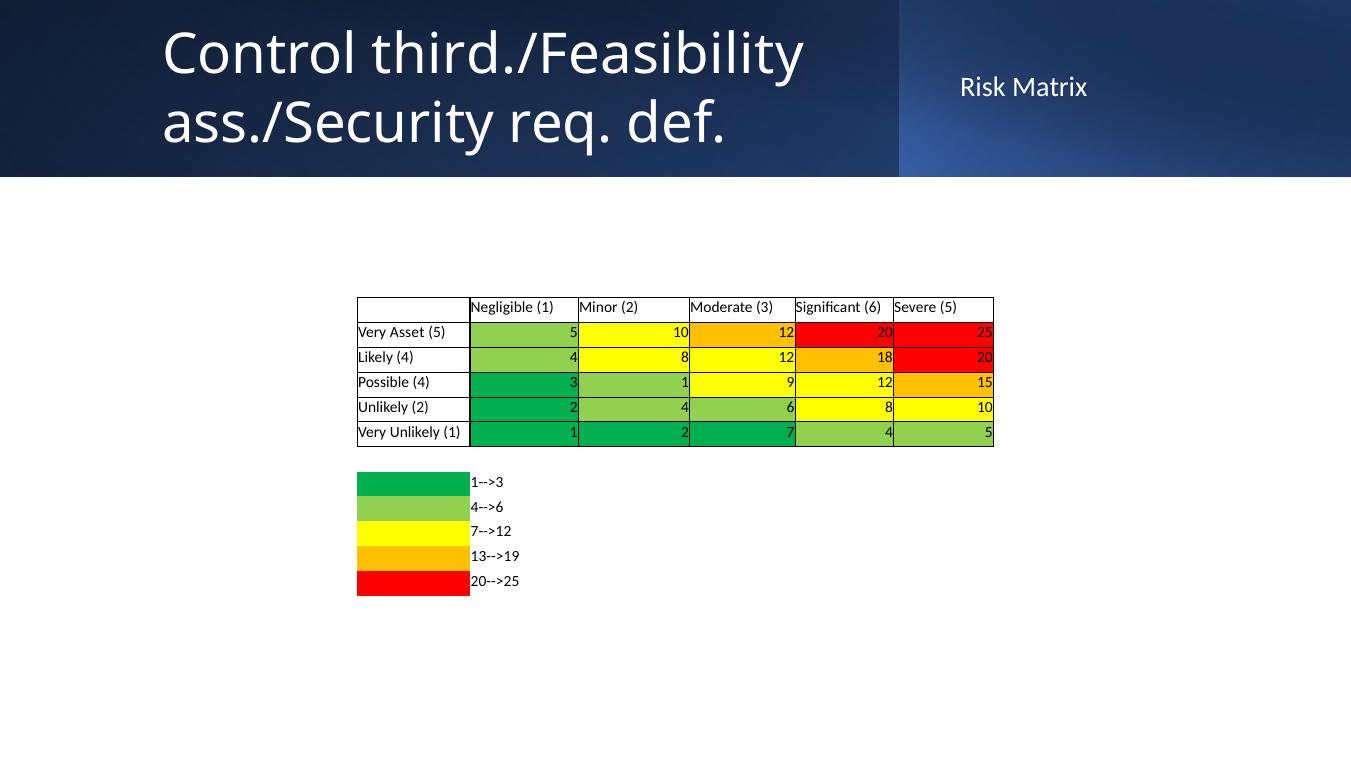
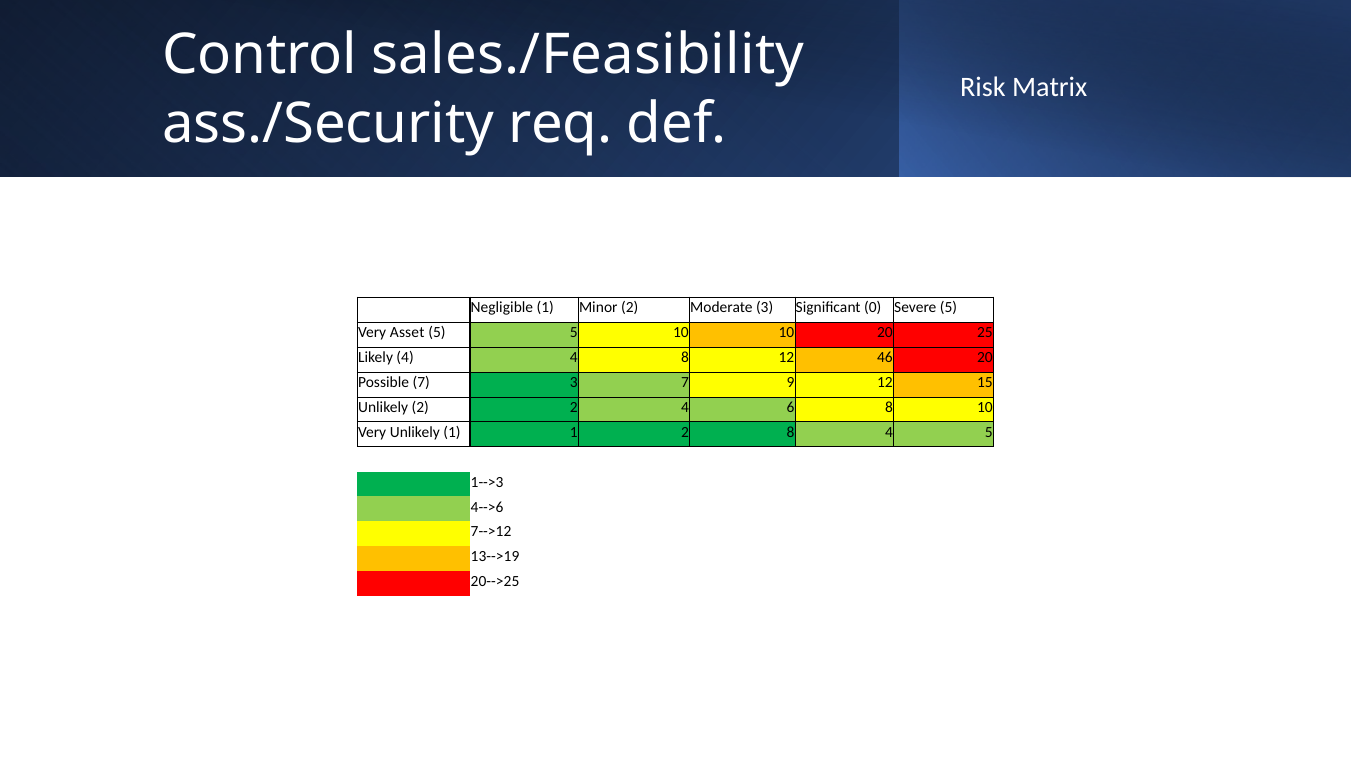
third./Feasibility: third./Feasibility -> sales./Feasibility (588, 55)
Significant 6: 6 -> 0 (873, 308)
10 12: 12 -> 10 (786, 333)
18: 18 -> 46 (885, 358)
Possible 4: 4 -> 7 (421, 382)
3 1: 1 -> 7 (685, 382)
2 7: 7 -> 8 (791, 432)
